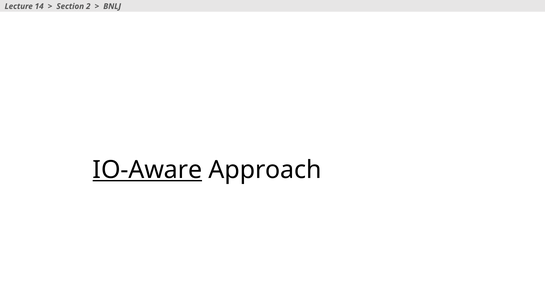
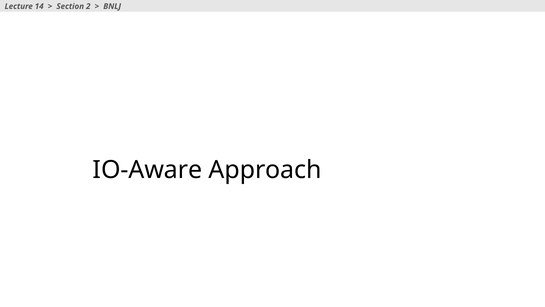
IO-Aware underline: present -> none (147, 170)
